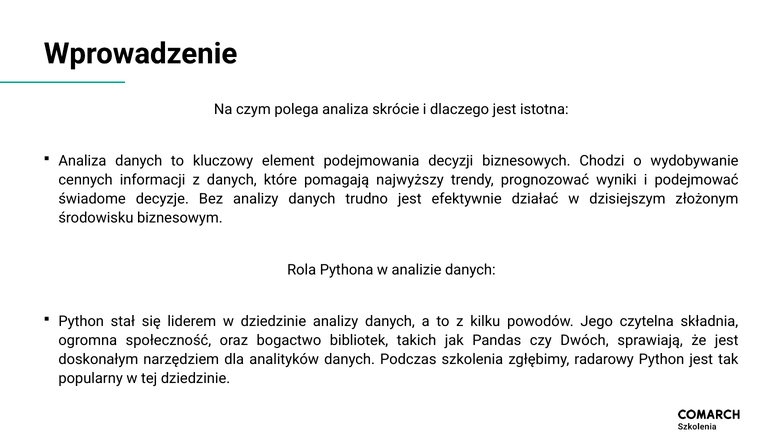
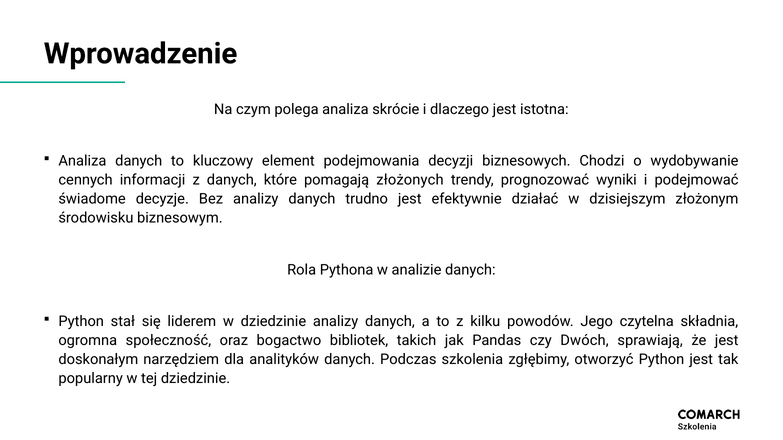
najwyższy: najwyższy -> złożonych (410, 180)
radarowy: radarowy -> otworzyć (604, 360)
